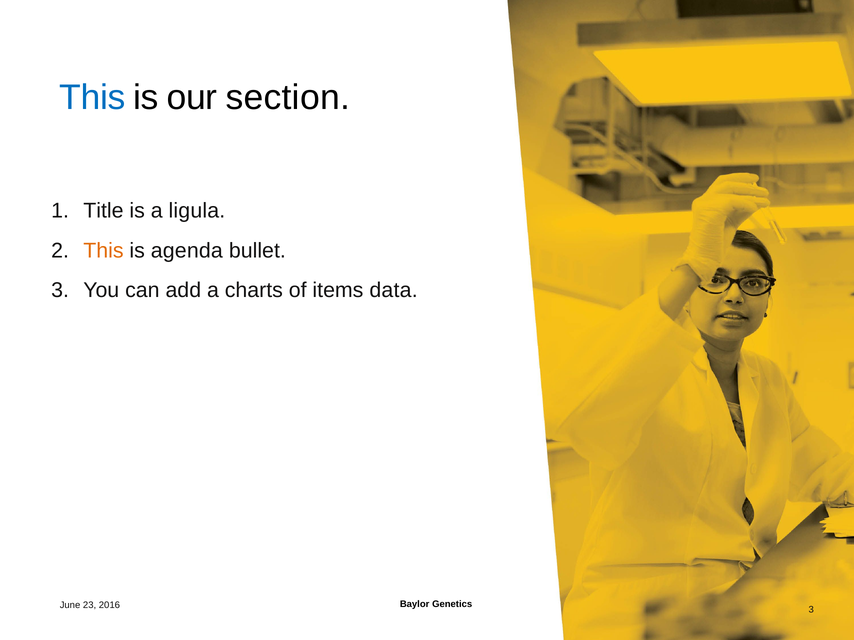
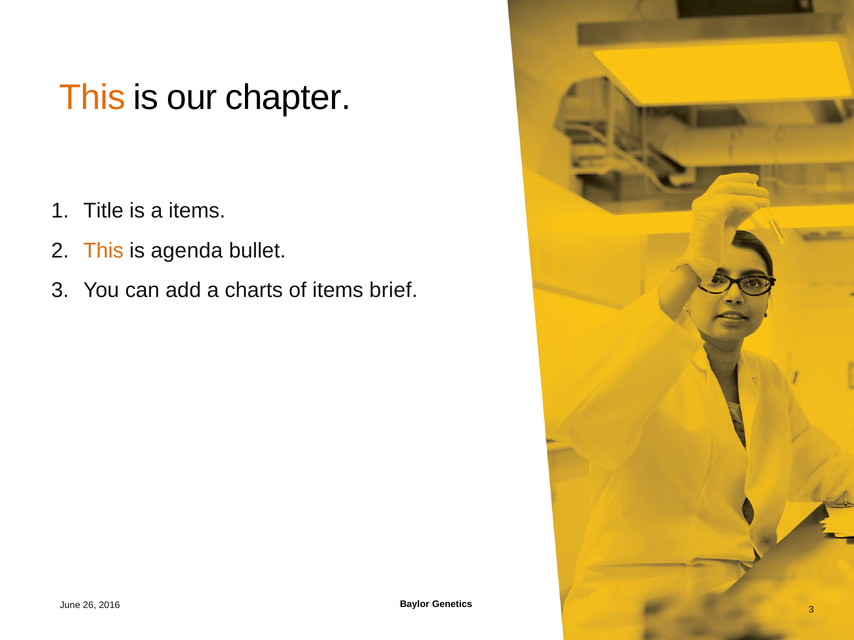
This colour: blue -> orange (93, 98)
section: section -> chapter (288, 98)
a ligula: ligula -> items (197, 211)
data: data -> brief (394, 291)
23: 23 -> 26 (90, 606)
